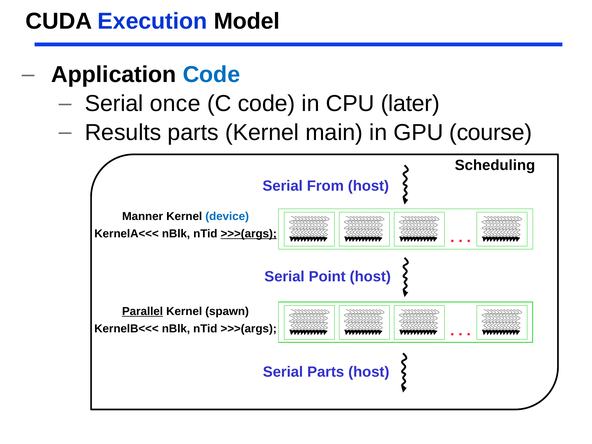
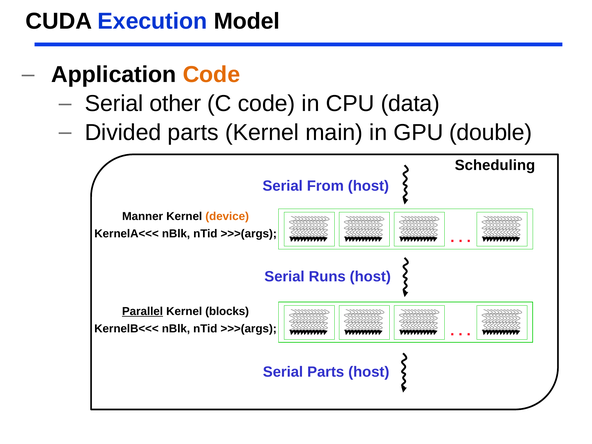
Code colour: blue -> orange (211, 75)
once: once -> other (175, 104)
later: later -> data (410, 104)
Results: Results -> Divided (123, 133)
course: course -> double (491, 133)
device colour: blue -> orange (227, 216)
>>>(args underline: present -> none (249, 234)
Point: Point -> Runs (327, 276)
spawn: spawn -> blocks (227, 311)
